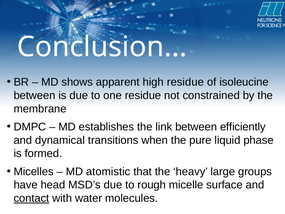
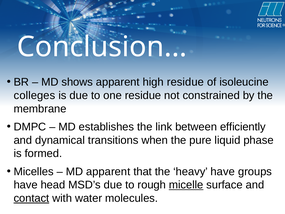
between: between -> colleges (34, 95)
MD atomistic: atomistic -> apparent (108, 171)
heavy large: large -> have (223, 171)
micelle underline: none -> present (186, 185)
